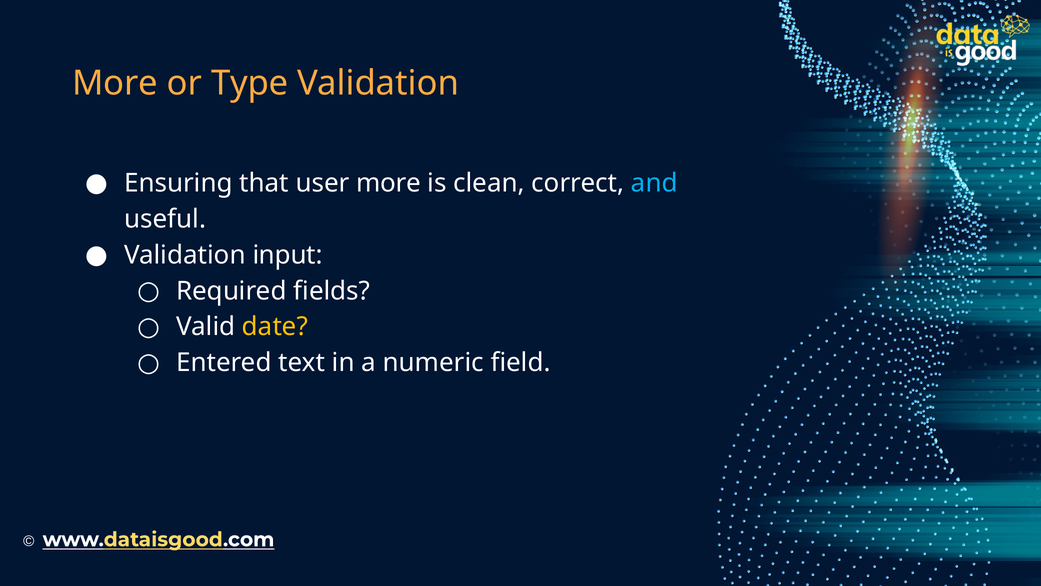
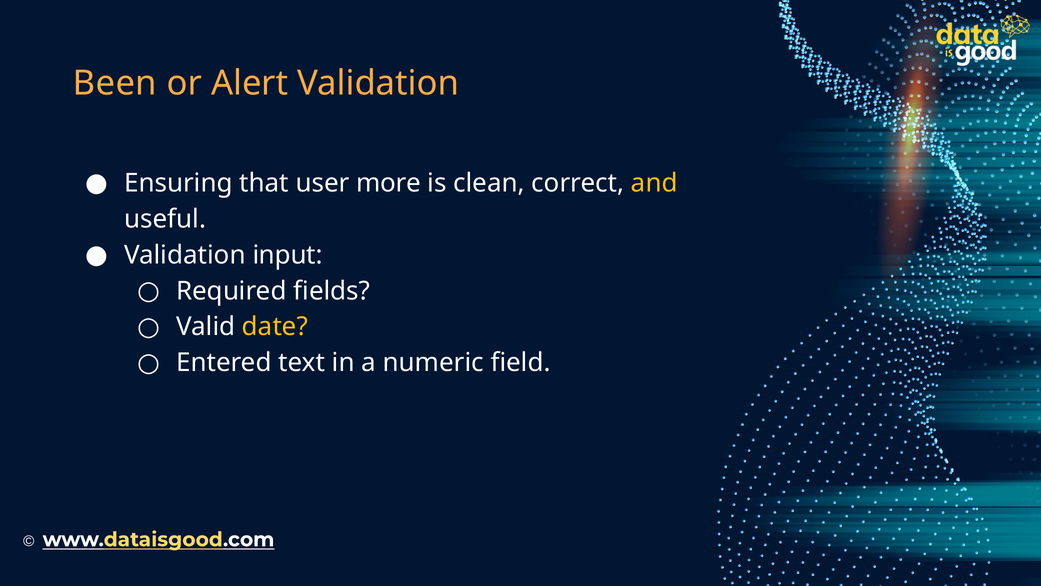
More: More -> Been (115, 83)
Type: Type -> Alert (250, 83)
and colour: light blue -> yellow (654, 183)
